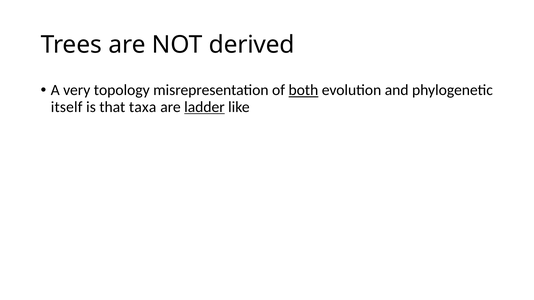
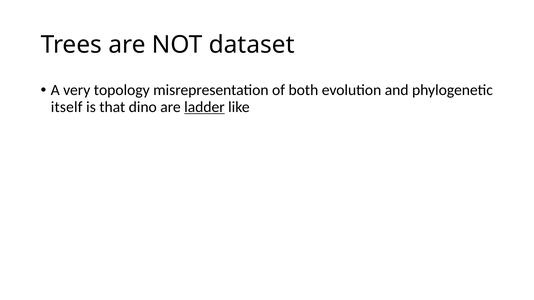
derived: derived -> dataset (252, 45)
both underline: present -> none (303, 90)
taxa: taxa -> dino (143, 107)
